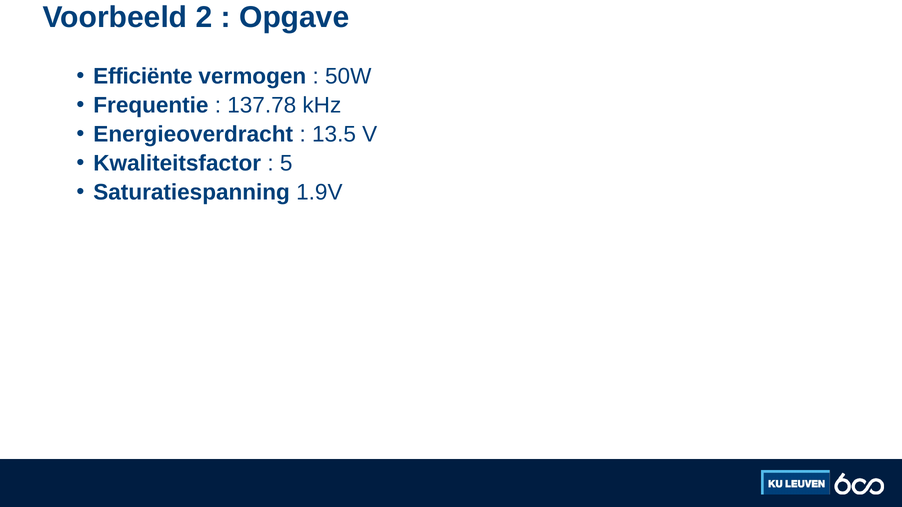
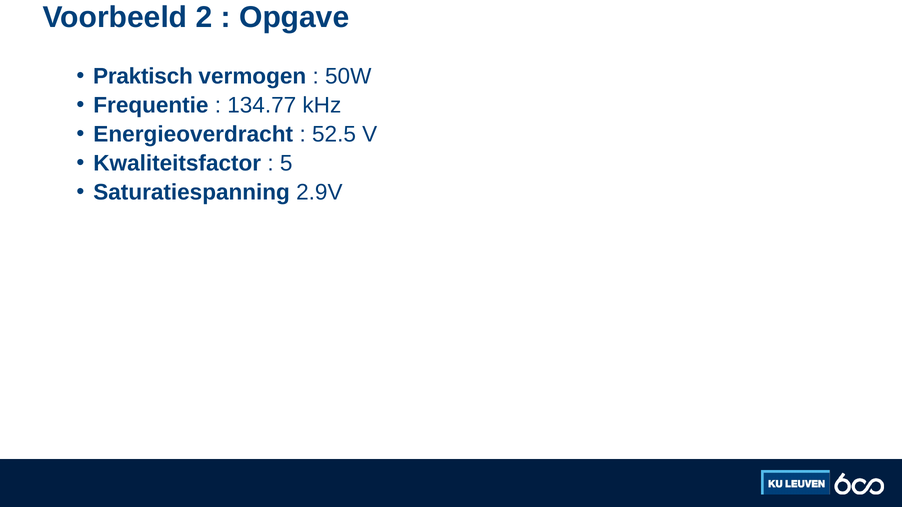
Efficiënte: Efficiënte -> Praktisch (143, 76)
137.78: 137.78 -> 134.77 (262, 105)
13.5: 13.5 -> 52.5 (334, 134)
1.9V: 1.9V -> 2.9V (319, 192)
